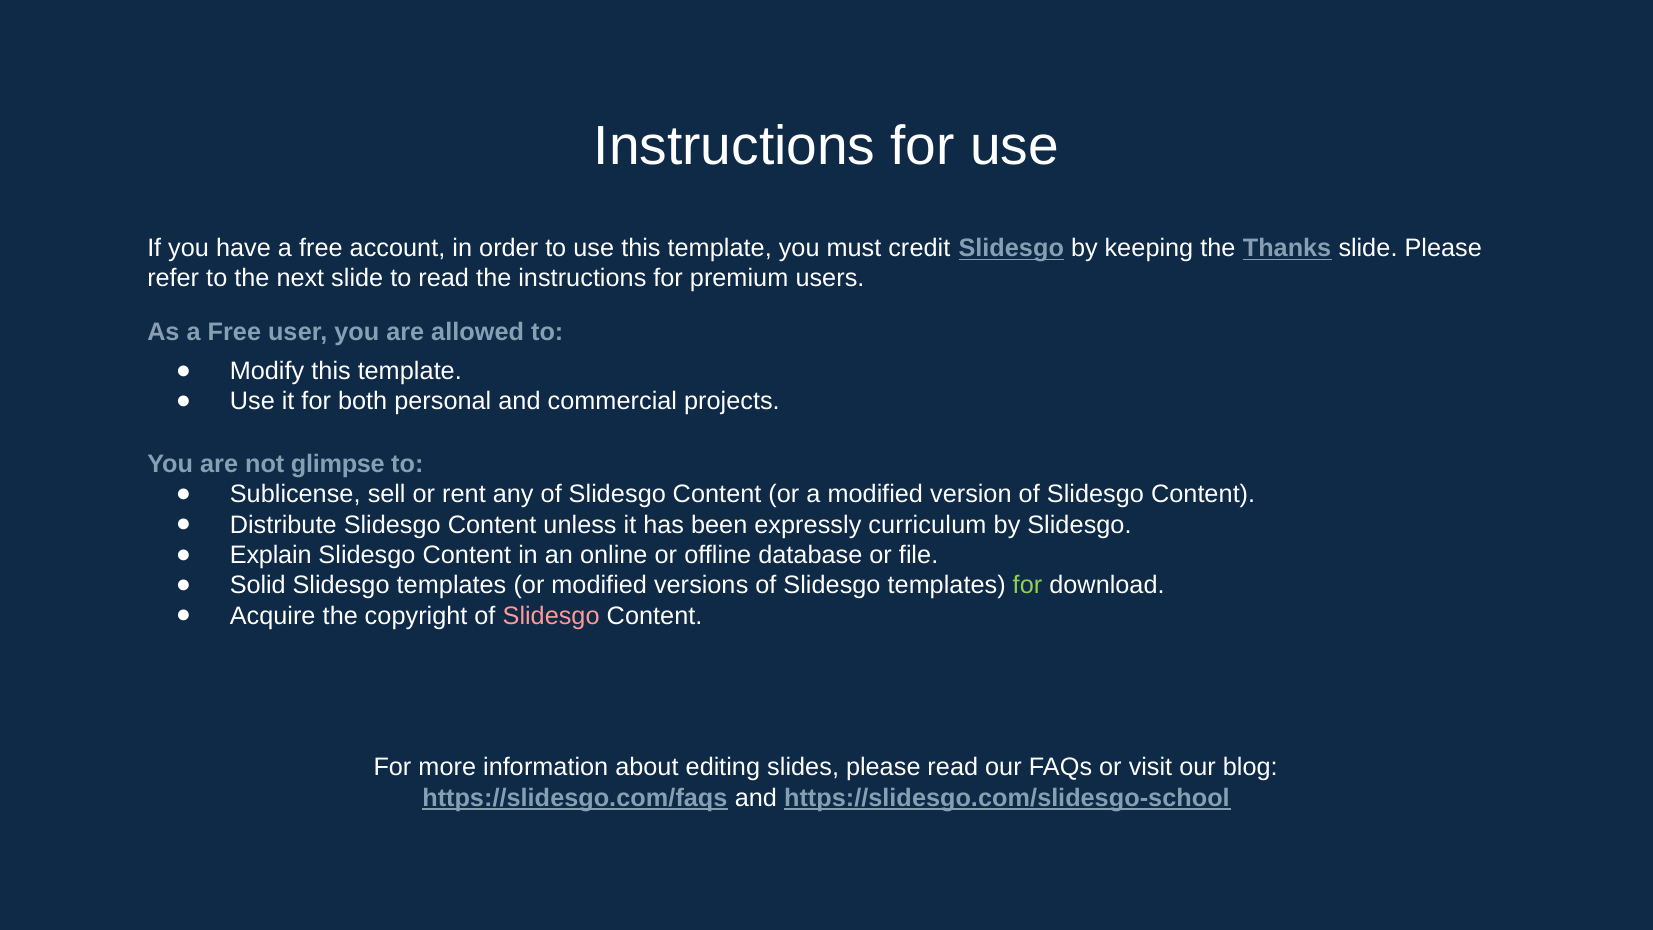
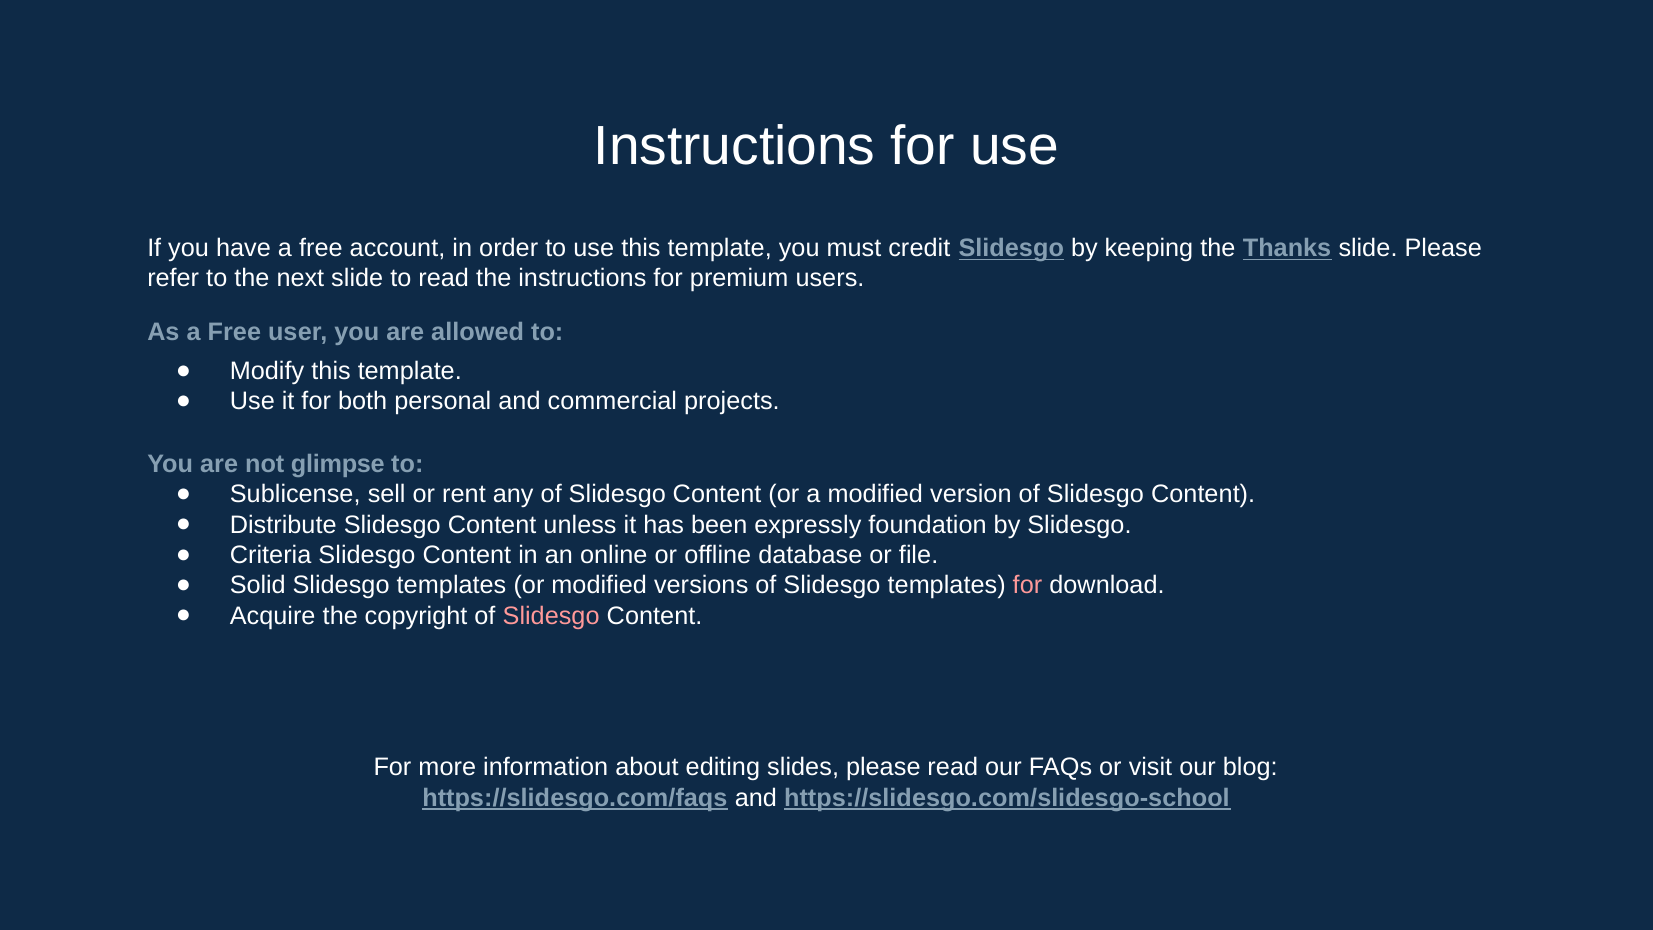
curriculum: curriculum -> foundation (928, 525)
Explain: Explain -> Criteria (271, 555)
for colour: light green -> pink (1027, 585)
